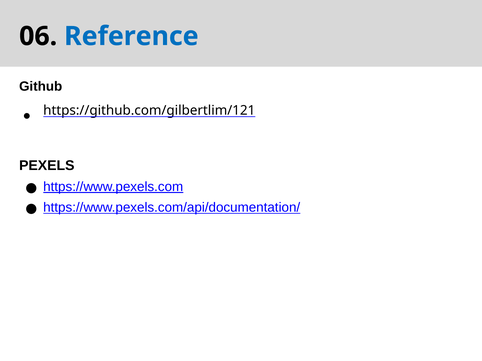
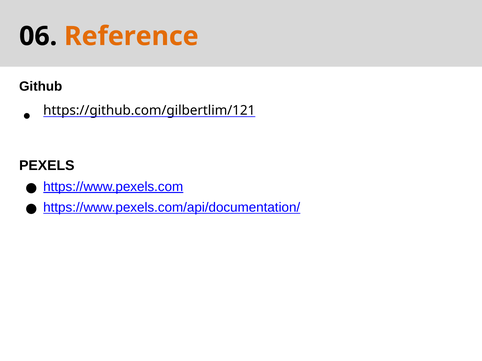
Reference colour: blue -> orange (131, 36)
